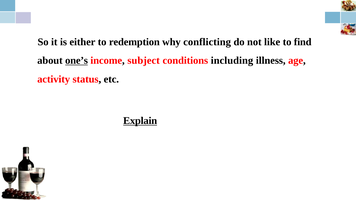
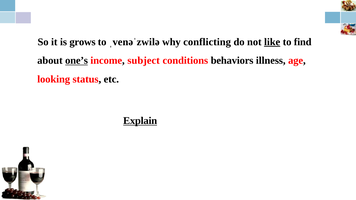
either: either -> grows (83, 42)
redemption: redemption -> ˌvenəˈzwilə (134, 42)
like underline: none -> present (272, 42)
including: including -> behaviors (232, 61)
activity: activity -> looking (54, 79)
